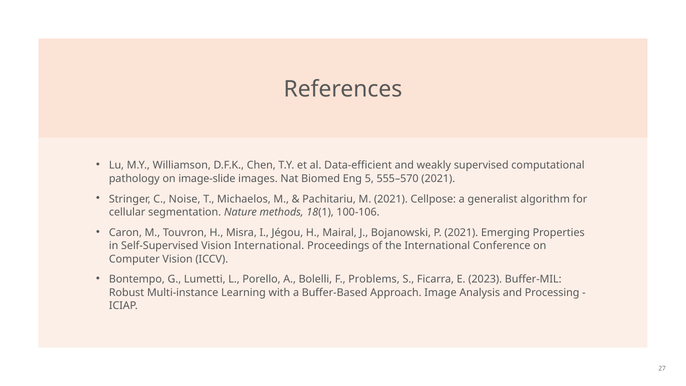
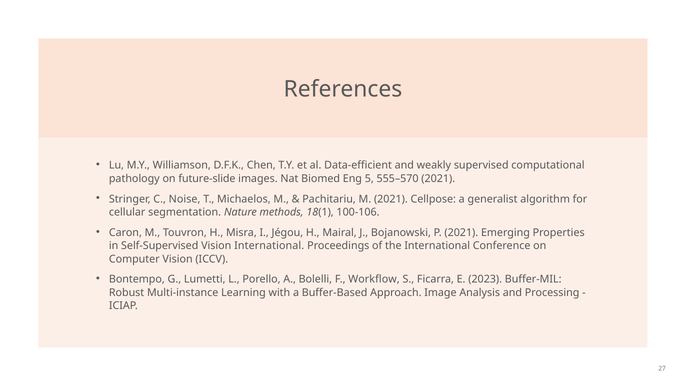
image-slide: image-slide -> future-slide (207, 179)
Problems: Problems -> Workflow (374, 279)
